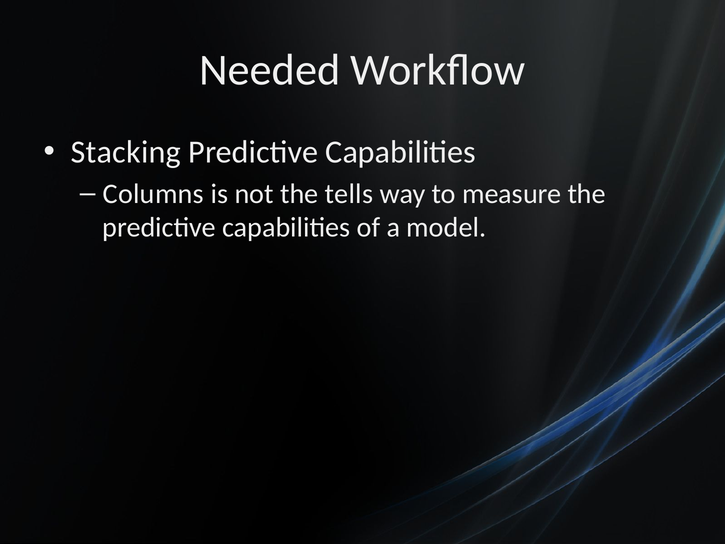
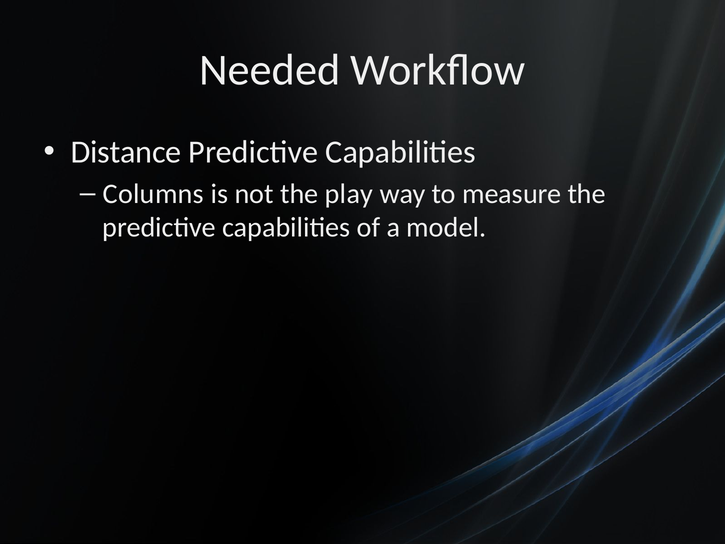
Stacking: Stacking -> Distance (126, 152)
tells: tells -> play (349, 194)
